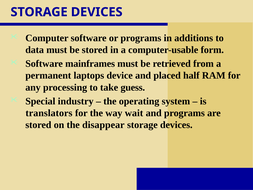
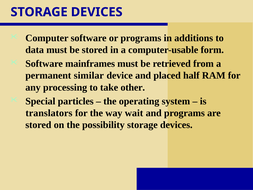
laptops: laptops -> similar (89, 75)
guess: guess -> other (133, 87)
industry: industry -> particles (76, 101)
disappear: disappear -> possibility (103, 125)
